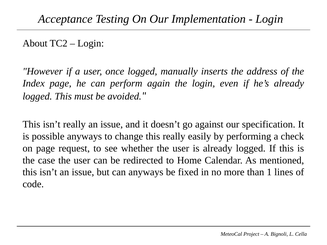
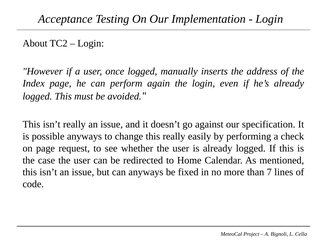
1: 1 -> 7 (269, 172)
